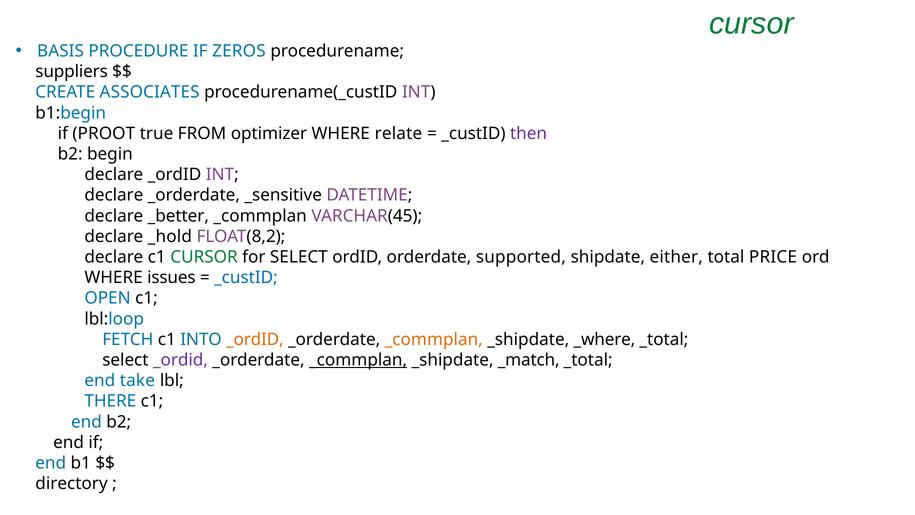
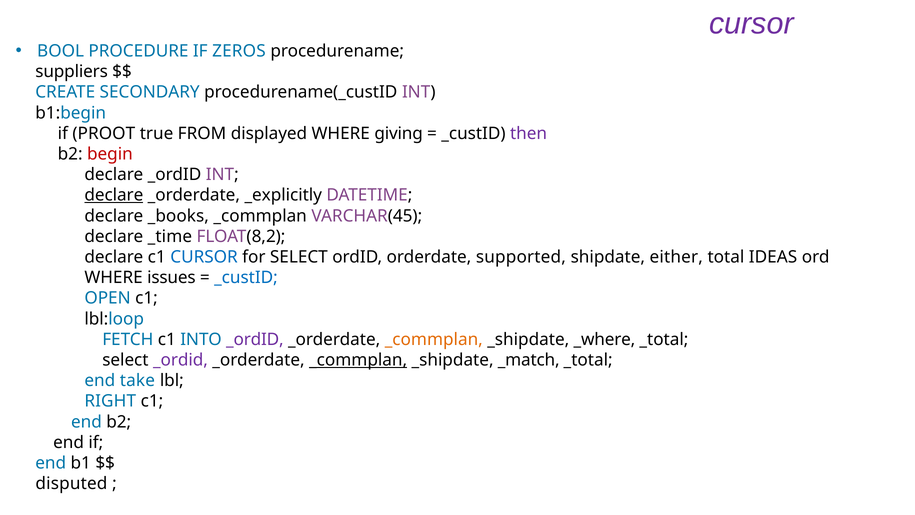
cursor colour: green -> purple (751, 24)
BASIS: BASIS -> BOOL (61, 51)
ASSOCIATES: ASSOCIATES -> SECONDARY (150, 92)
optimizer: optimizer -> displayed (269, 133)
relate: relate -> giving (399, 133)
begin colour: black -> red (110, 154)
declare underline: none -> present (114, 195)
_sensitive: _sensitive -> _explicitly (283, 195)
_better: _better -> _books (178, 216)
_hold: _hold -> _time (170, 236)
CURSOR colour: green -> blue (204, 257)
PRICE: PRICE -> IDEAS (773, 257)
_ordID colour: orange -> purple (255, 339)
THERE: THERE -> RIGHT (110, 401)
directory: directory -> disputed (71, 483)
